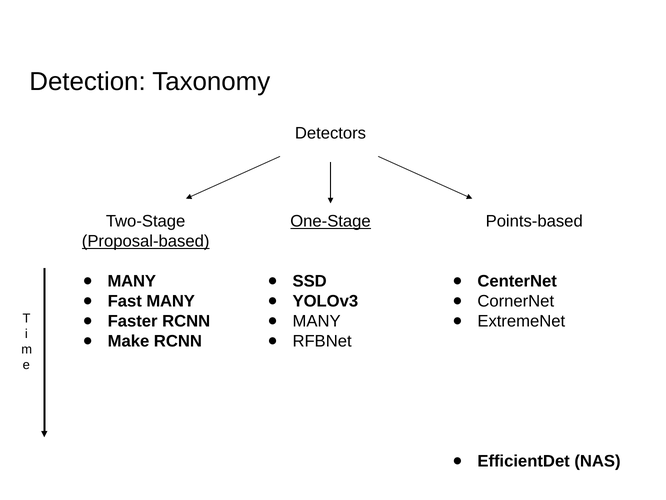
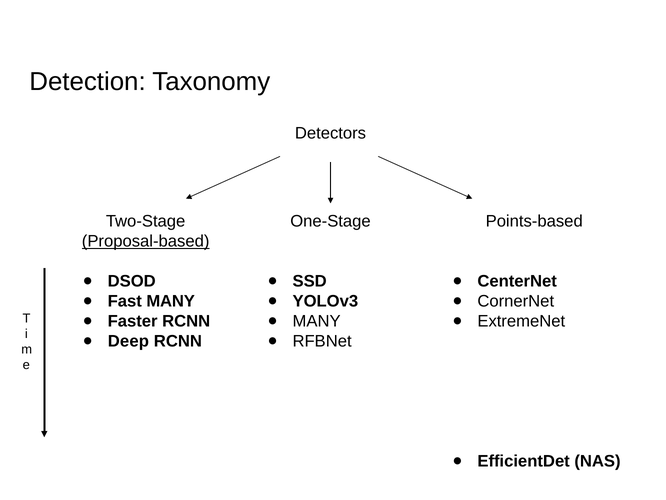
One-Stage underline: present -> none (331, 221)
MANY: MANY -> DSOD (132, 281)
Make: Make -> Deep (128, 341)
